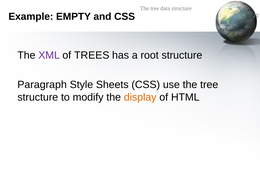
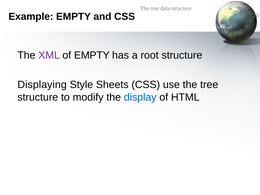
of TREES: TREES -> EMPTY (92, 55)
Paragraph: Paragraph -> Displaying (42, 85)
display colour: orange -> blue (140, 97)
